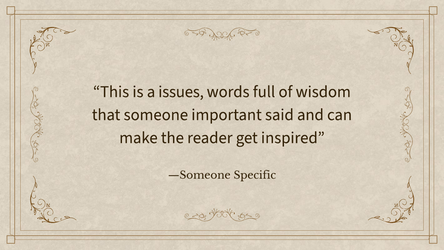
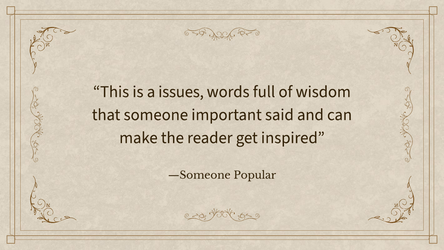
Specific: Specific -> Popular (255, 175)
